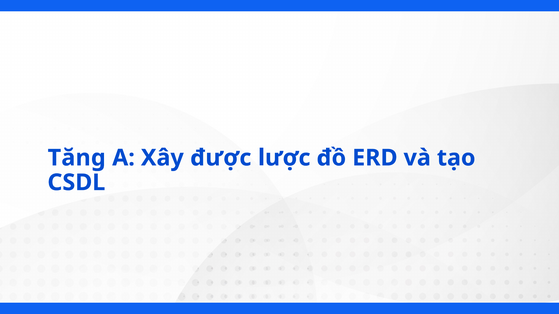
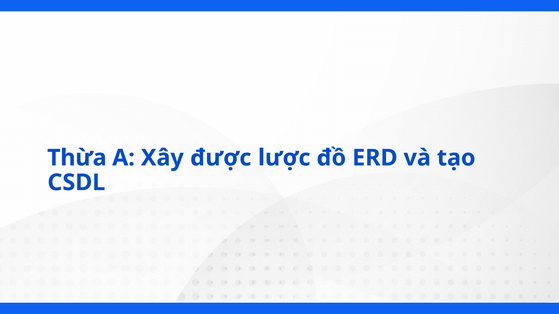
Tăng: Tăng -> Thừa (77, 158)
